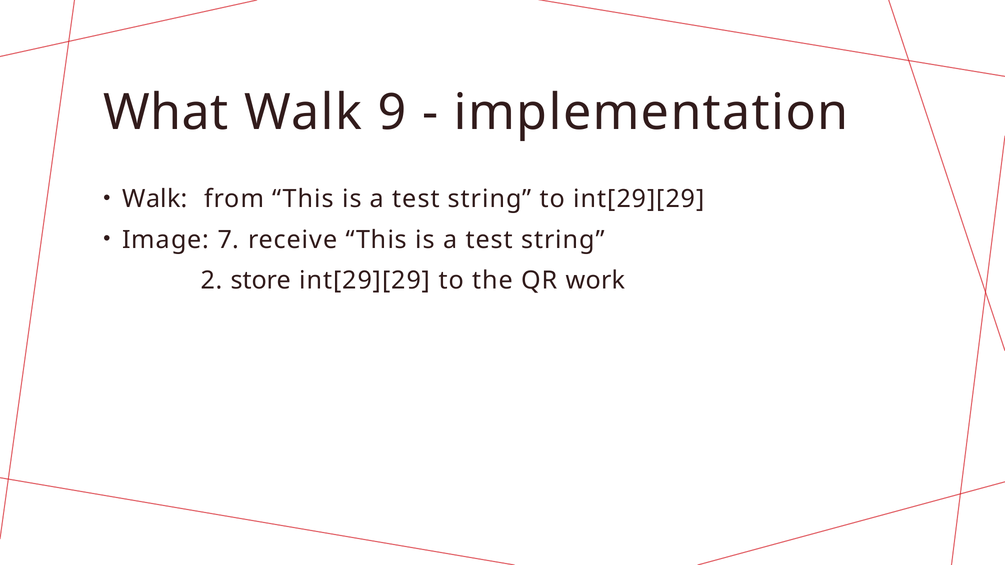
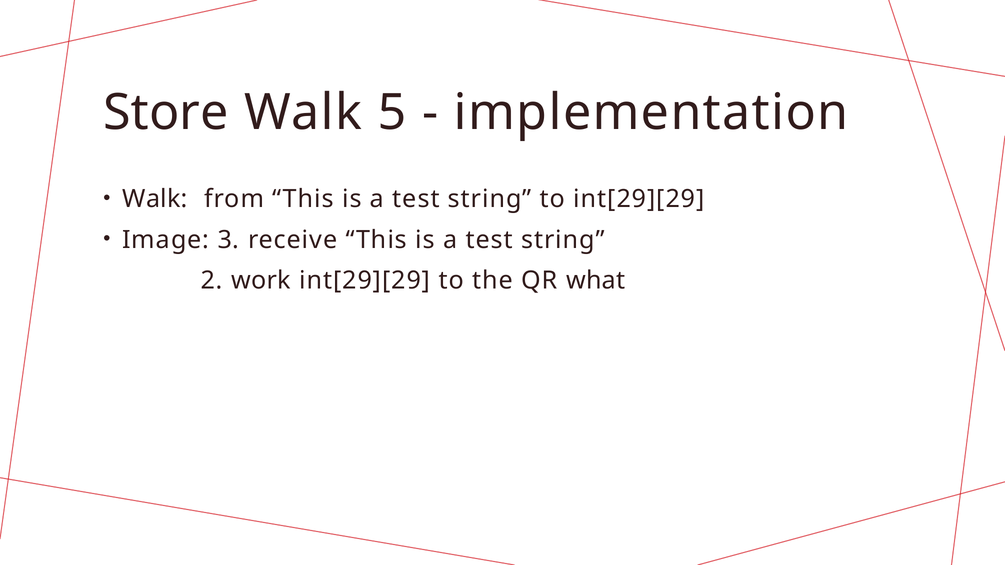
What: What -> Store (166, 113)
9: 9 -> 5 (392, 113)
7: 7 -> 3 (228, 240)
store: store -> work (261, 281)
work: work -> what (596, 281)
